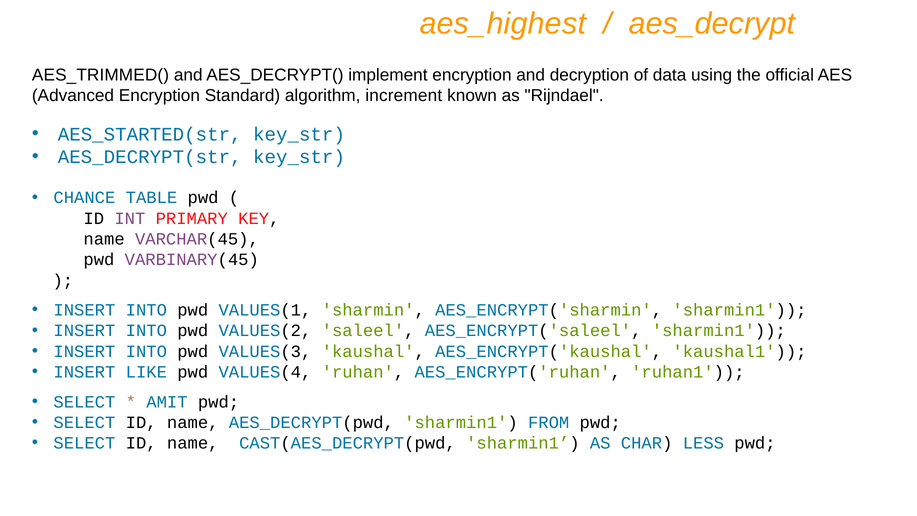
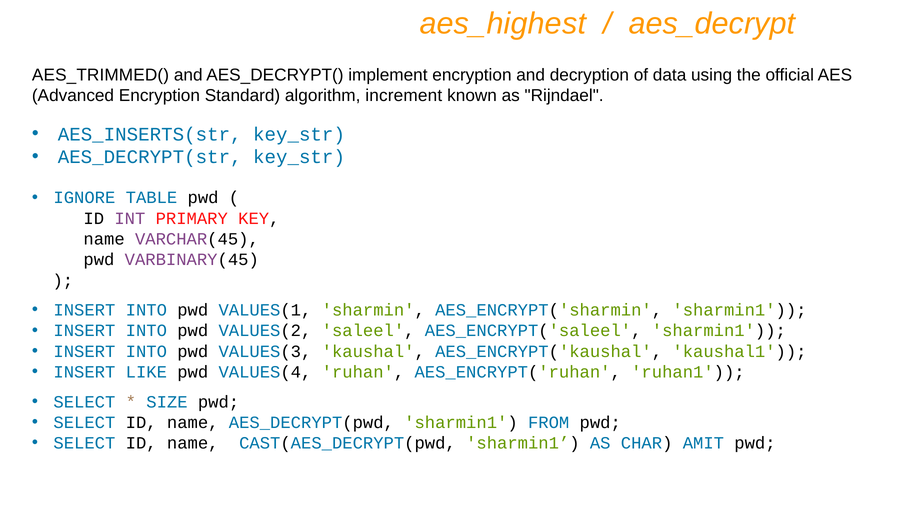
AES_STARTED(str: AES_STARTED(str -> AES_INSERTS(str (150, 134)
CHANCE: CHANCE -> IGNORE (84, 198)
AMIT: AMIT -> SIZE (167, 402)
LESS: LESS -> AMIT (703, 443)
